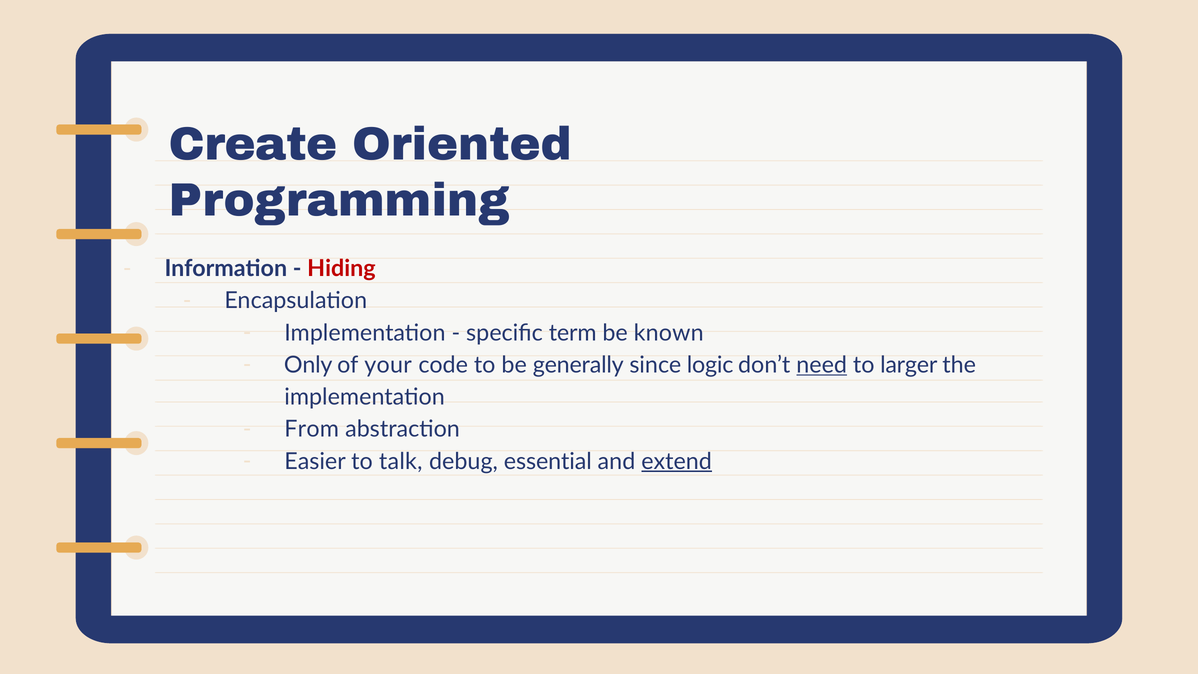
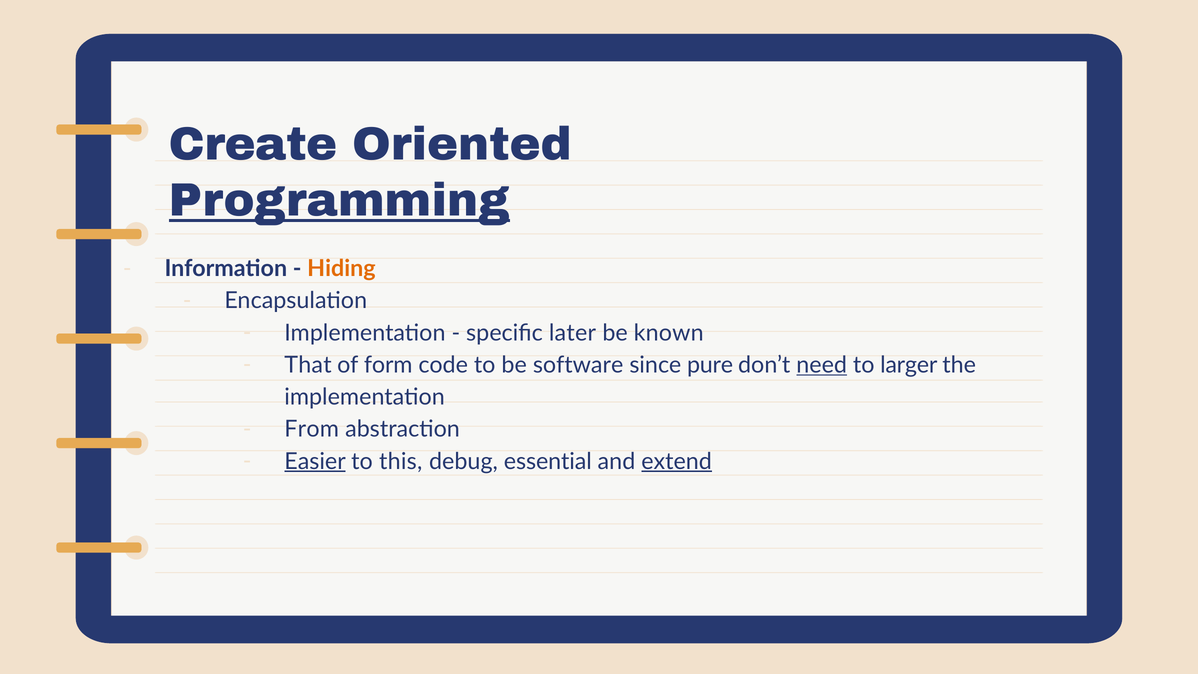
Programming underline: none -> present (339, 200)
Hiding colour: red -> orange (341, 269)
term: term -> later (572, 333)
Only: Only -> That (308, 365)
your: your -> form (388, 365)
generally: generally -> software (578, 365)
logic: logic -> pure (710, 365)
Easier underline: none -> present (315, 461)
talk: talk -> this (401, 461)
